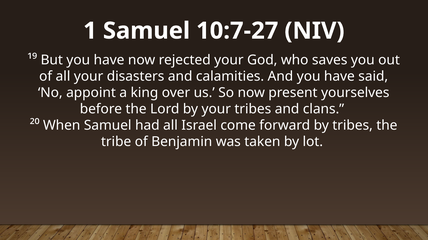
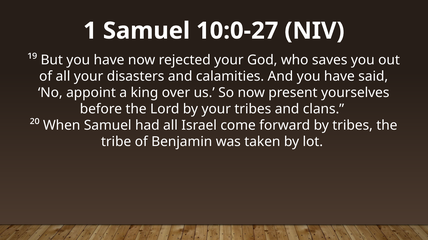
10:7-27: 10:7-27 -> 10:0-27 (237, 31)
